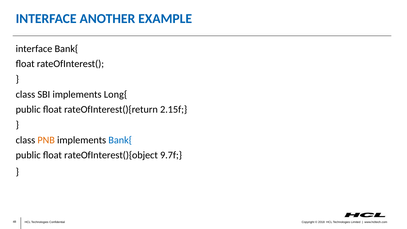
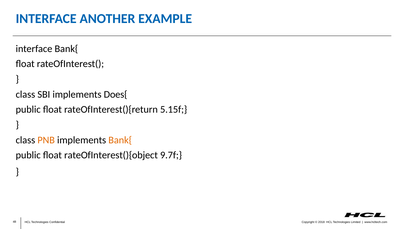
Long{: Long{ -> Does{ (116, 94)
2.15f: 2.15f -> 5.15f (174, 110)
Bank{ colour: blue -> orange (120, 140)
